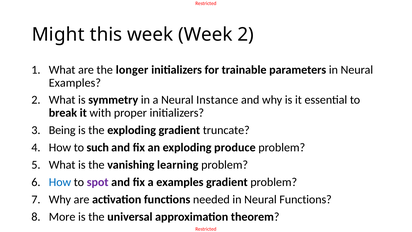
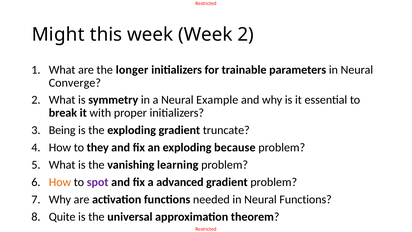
Examples: Examples -> Converge (75, 83)
Instance: Instance -> Example (217, 100)
such: such -> they (98, 147)
produce: produce -> because (235, 147)
How colour: blue -> orange (60, 182)
a examples: examples -> advanced (180, 182)
More: More -> Quite (62, 217)
